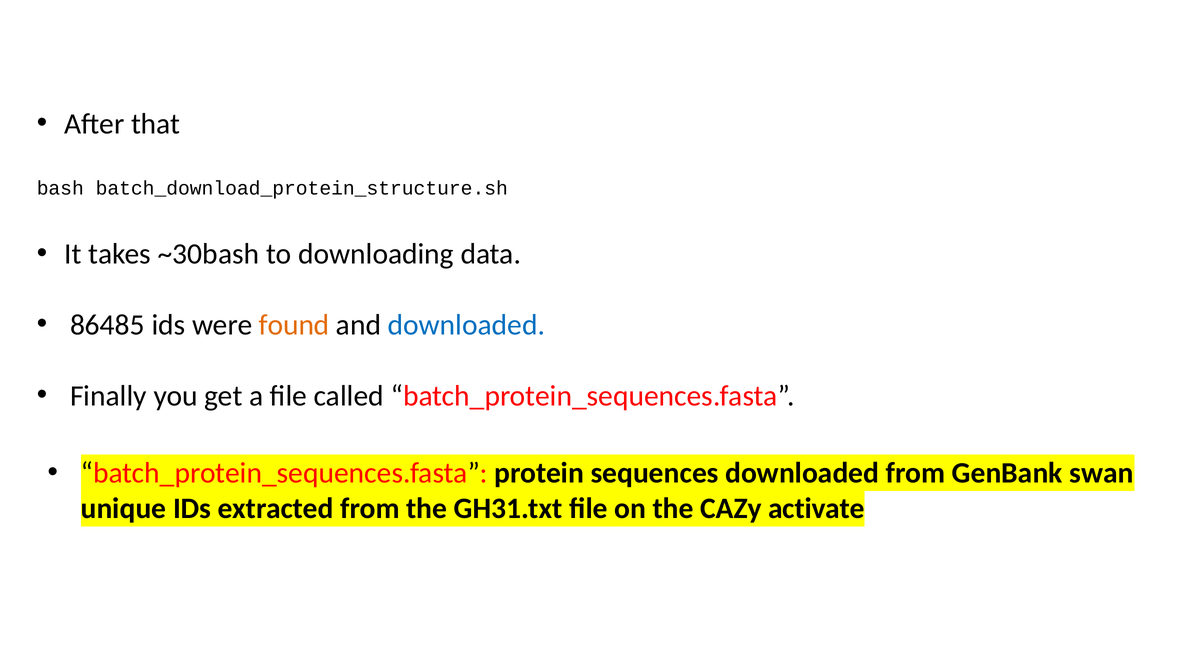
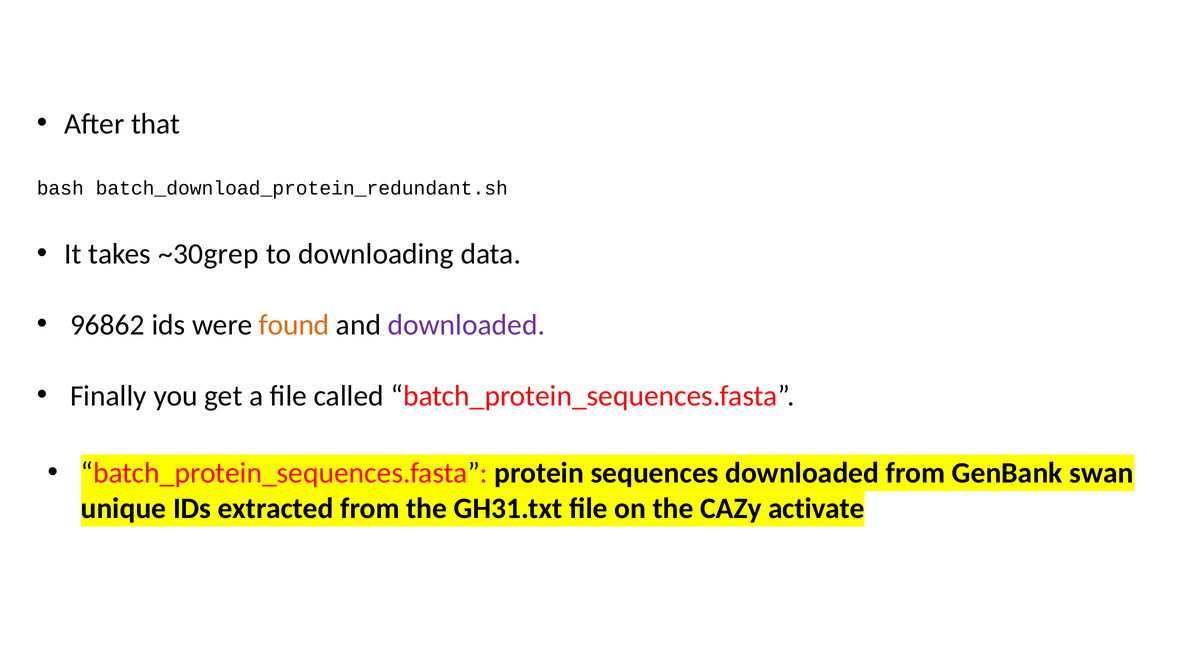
batch_download_protein_structure.sh: batch_download_protein_structure.sh -> batch_download_protein_redundant.sh (302, 188)
~30bash: ~30bash -> ~30grep (208, 254)
86485: 86485 -> 96862 (107, 325)
downloaded colour: blue -> purple (466, 325)
